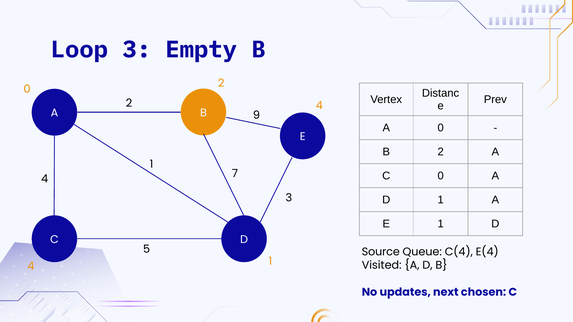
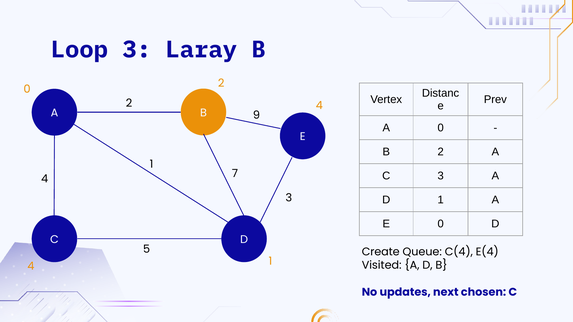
Empty: Empty -> Laray (201, 50)
C 0: 0 -> 3 (441, 176)
E 1: 1 -> 0 (441, 224)
Source: Source -> Create (381, 252)
